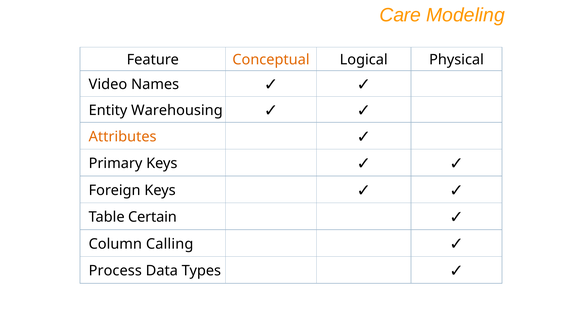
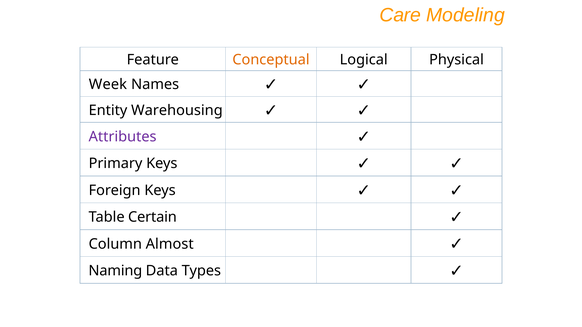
Video: Video -> Week (108, 85)
Attributes colour: orange -> purple (123, 137)
Calling: Calling -> Almost (170, 244)
Process: Process -> Naming (115, 271)
